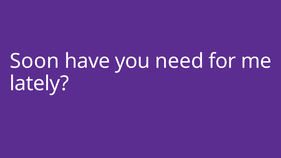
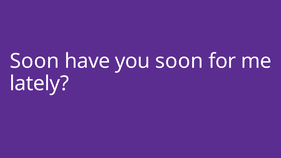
you need: need -> soon (179, 61)
